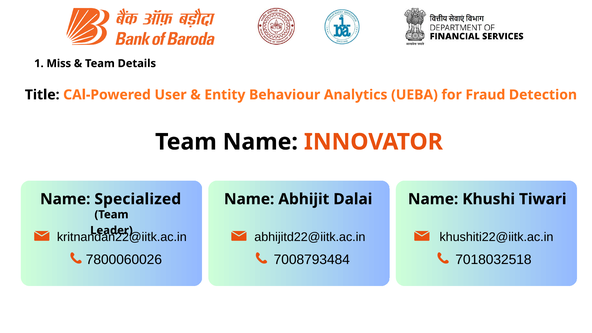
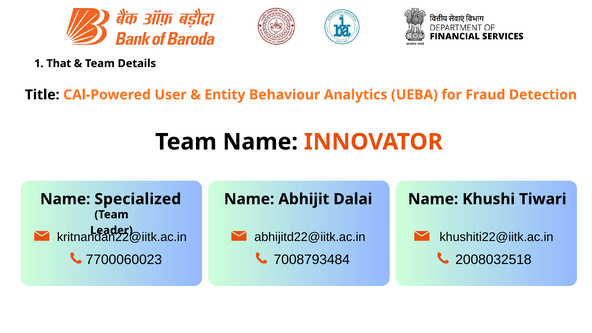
Miss: Miss -> That (59, 63)
7800060026: 7800060026 -> 7700060023 (124, 260)
7018032518: 7018032518 -> 2008032518 (493, 260)
